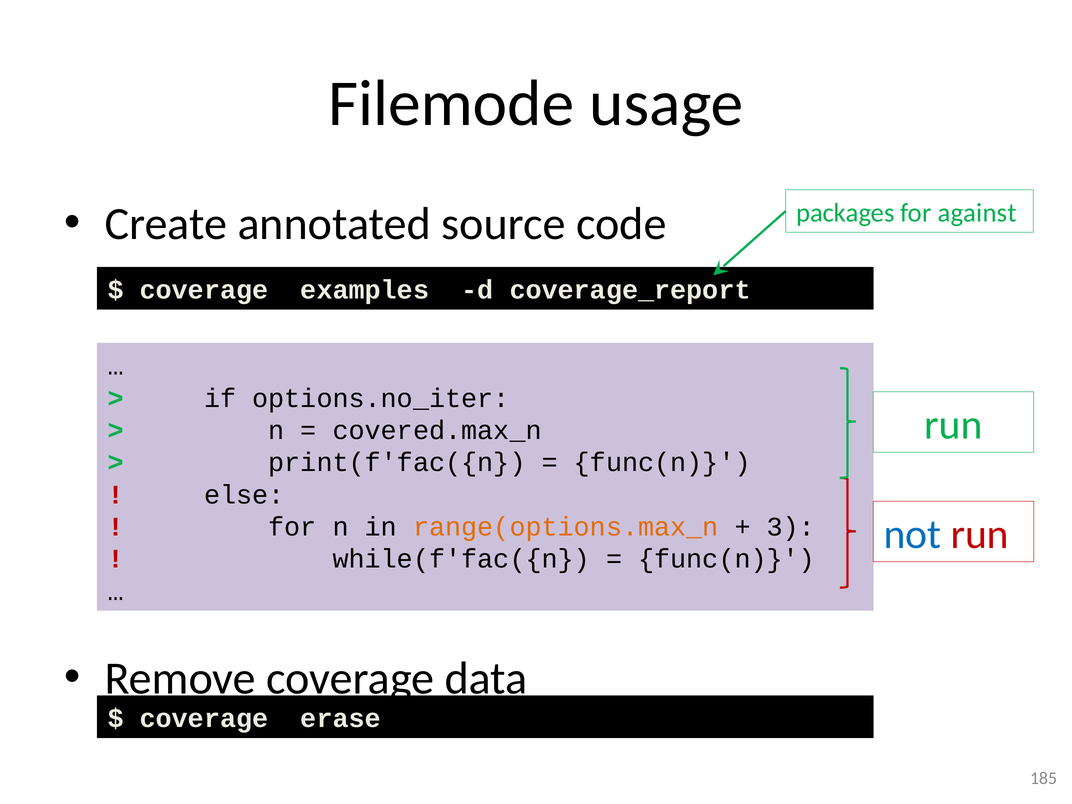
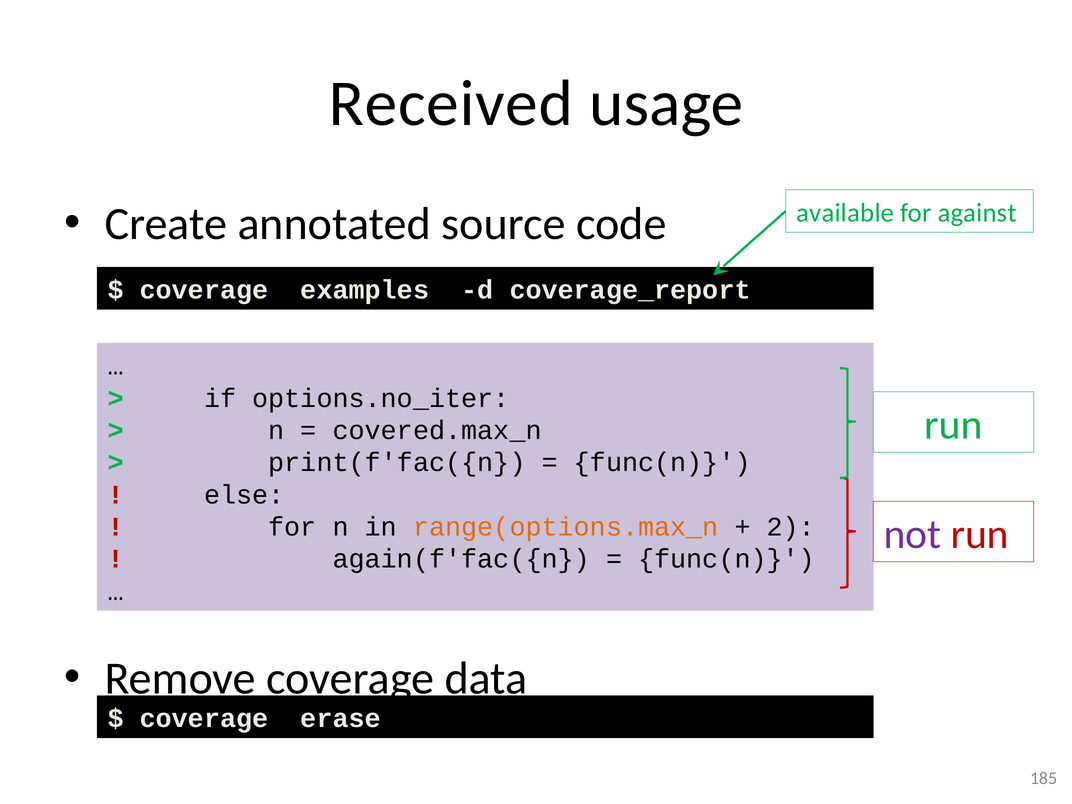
Filemode: Filemode -> Received (451, 104)
packages: packages -> available (845, 213)
3: 3 -> 2 (791, 527)
not colour: blue -> purple (912, 535)
while(f'fac({n: while(f'fac({n -> again(f'fac({n (461, 559)
